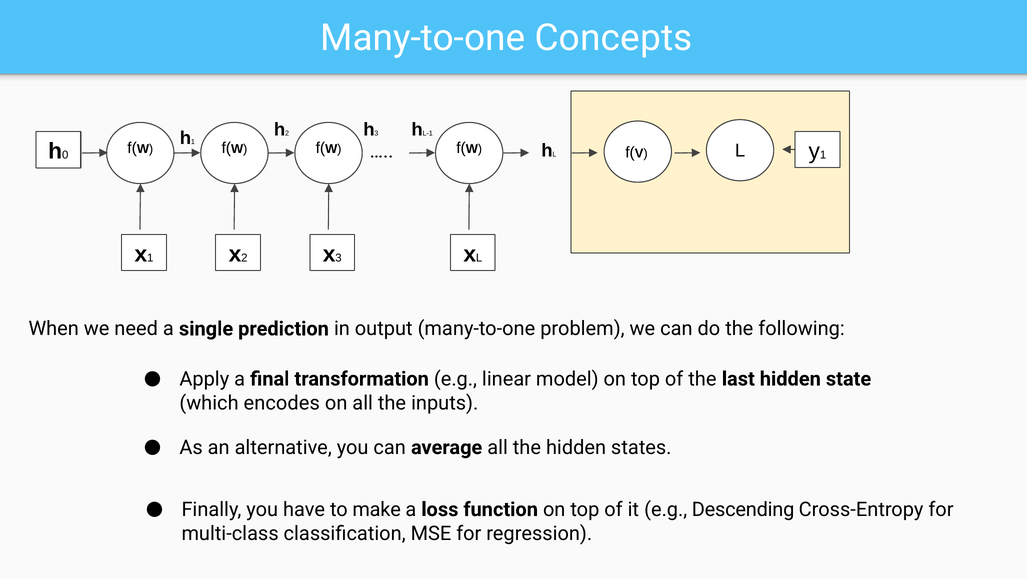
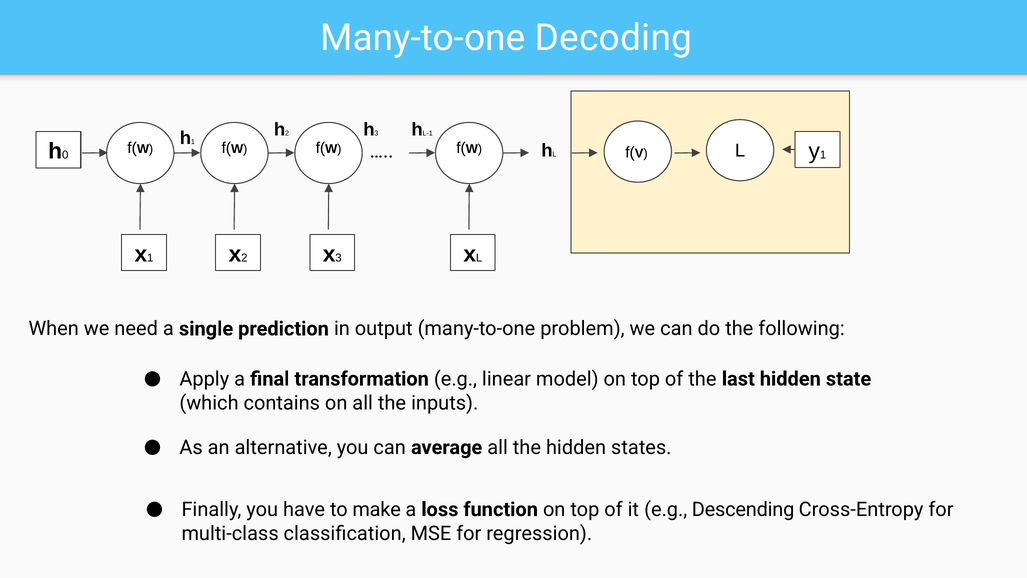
Concepts: Concepts -> Decoding (613, 38)
encodes: encodes -> contains (282, 403)
